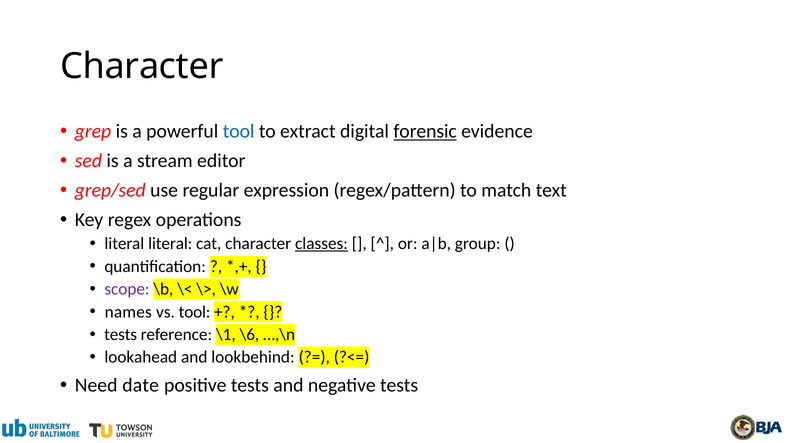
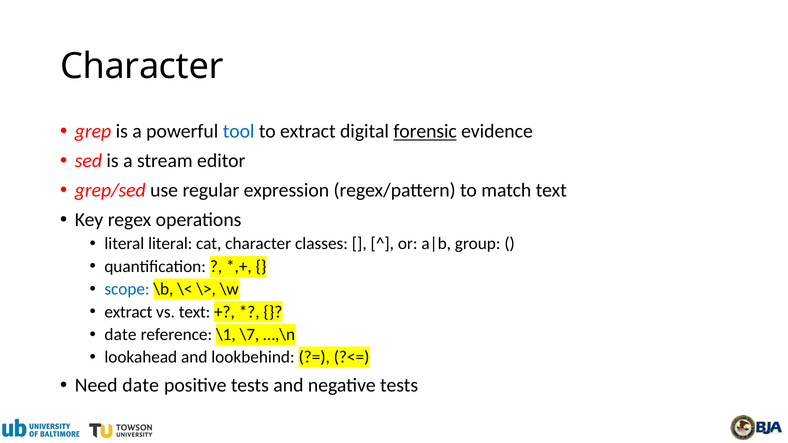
classes underline: present -> none (322, 244)
scope colour: purple -> blue (127, 289)
names: names -> extract (128, 312)
vs tool: tool -> text (195, 312)
tests: tests -> date (120, 335)
\6: \6 -> \7 (249, 335)
